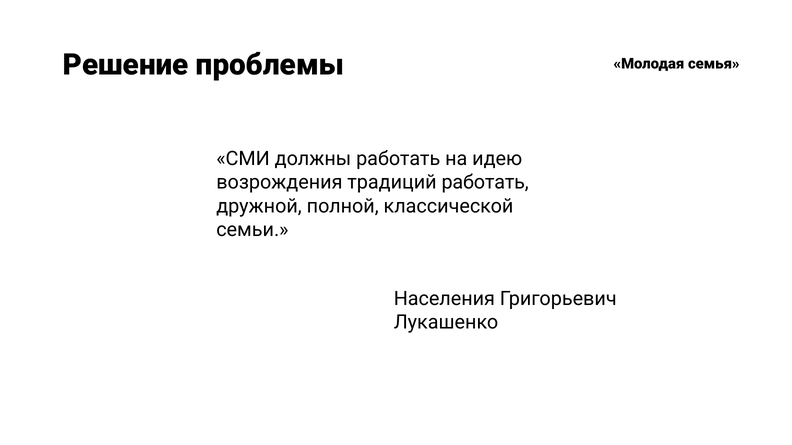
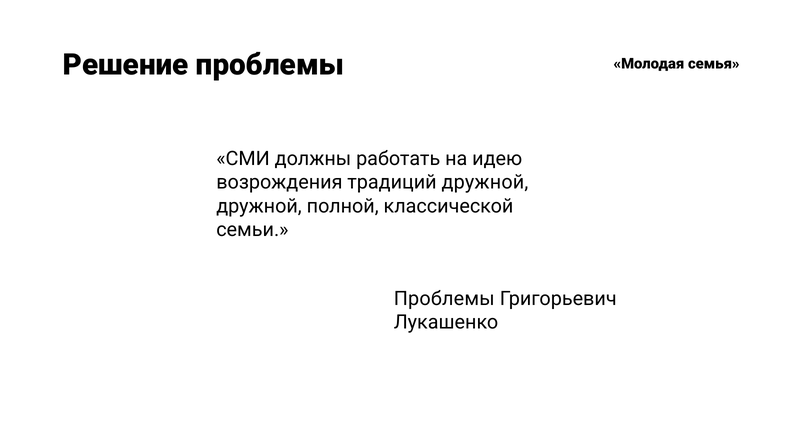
традиций работать: работать -> дружной (485, 182)
Населения: Населения -> Проблемы (444, 299)
